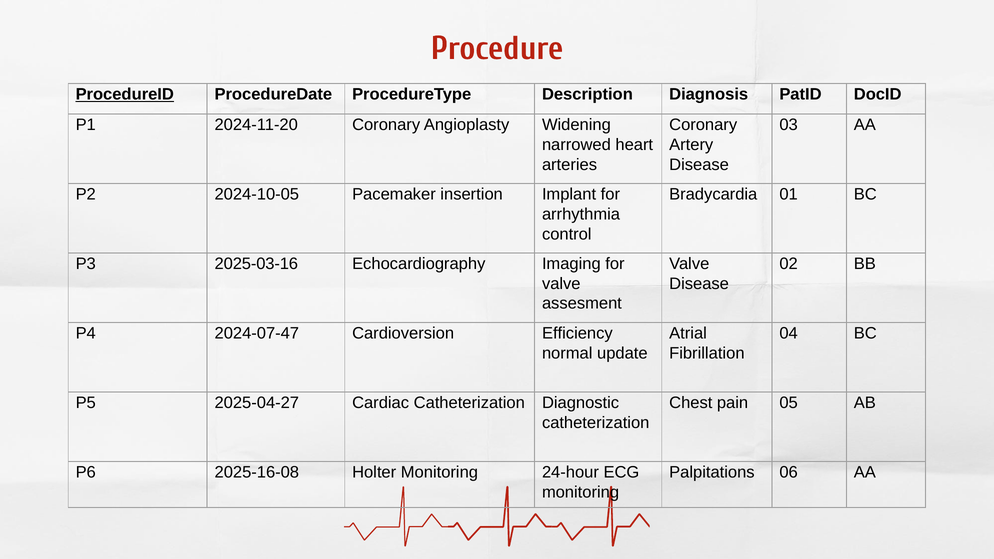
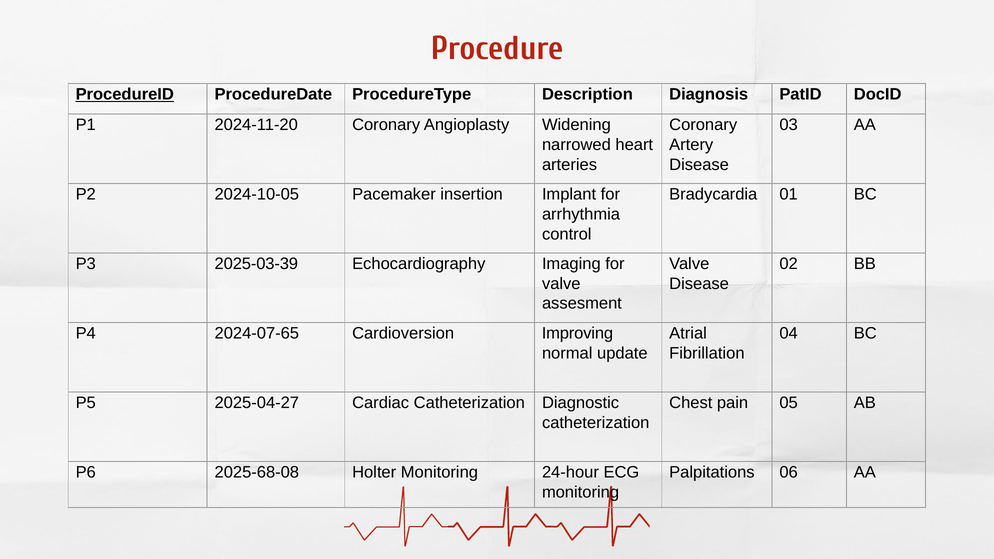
2025-03-16: 2025-03-16 -> 2025-03-39 (256, 264)
2024-07-47: 2024-07-47 -> 2024-07-65 (257, 333)
Efficiency: Efficiency -> Improving (577, 333)
2025-16-08: 2025-16-08 -> 2025-68-08 (257, 472)
